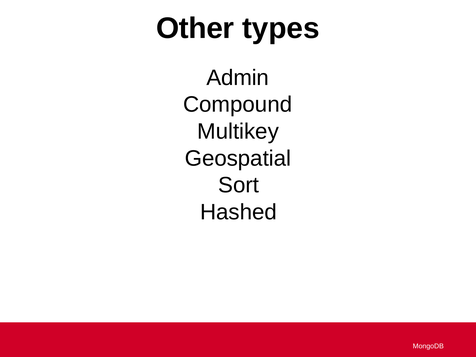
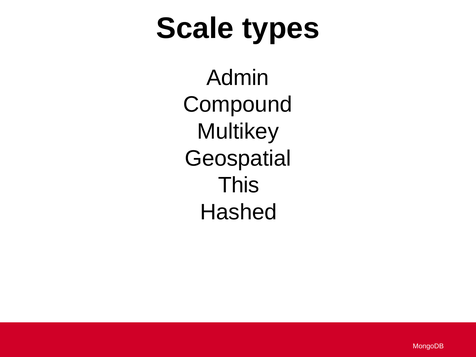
Other: Other -> Scale (195, 28)
Sort: Sort -> This (239, 185)
